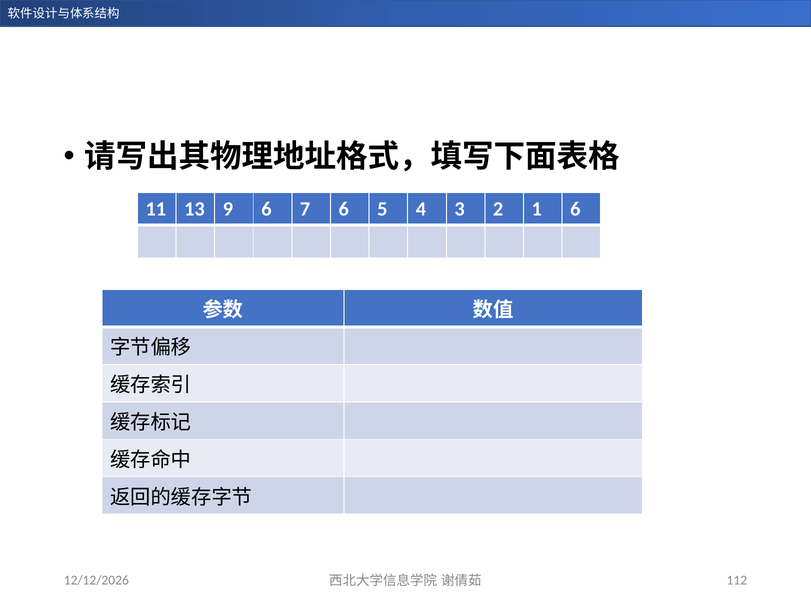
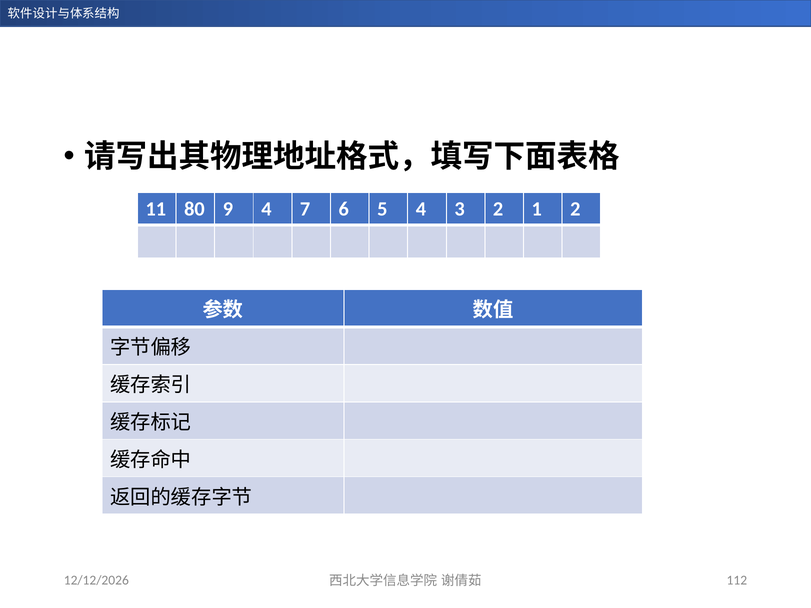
13: 13 -> 80 (194, 209)
9 6: 6 -> 4 (267, 209)
1 6: 6 -> 2 (575, 209)
